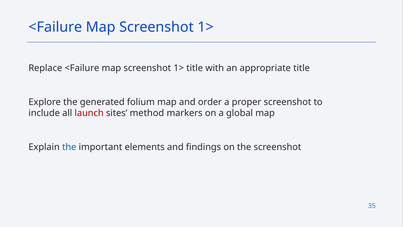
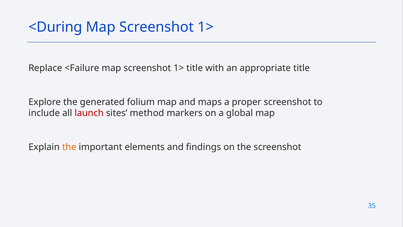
<Failure: <Failure -> <During (55, 27)
order: order -> maps (210, 102)
the colour: blue -> orange (69, 147)
